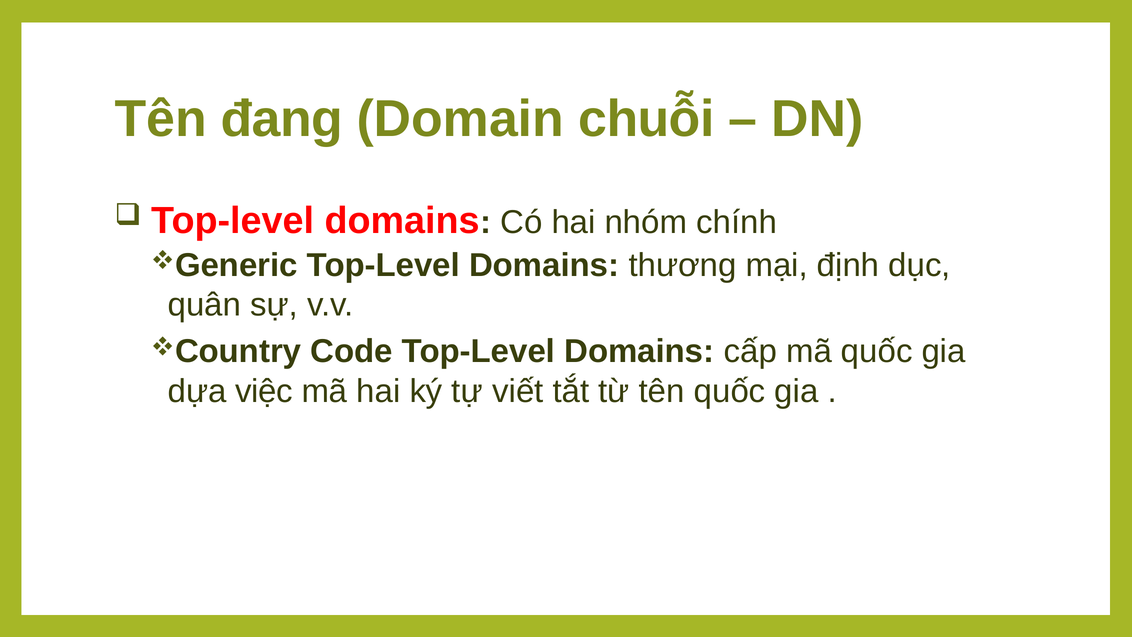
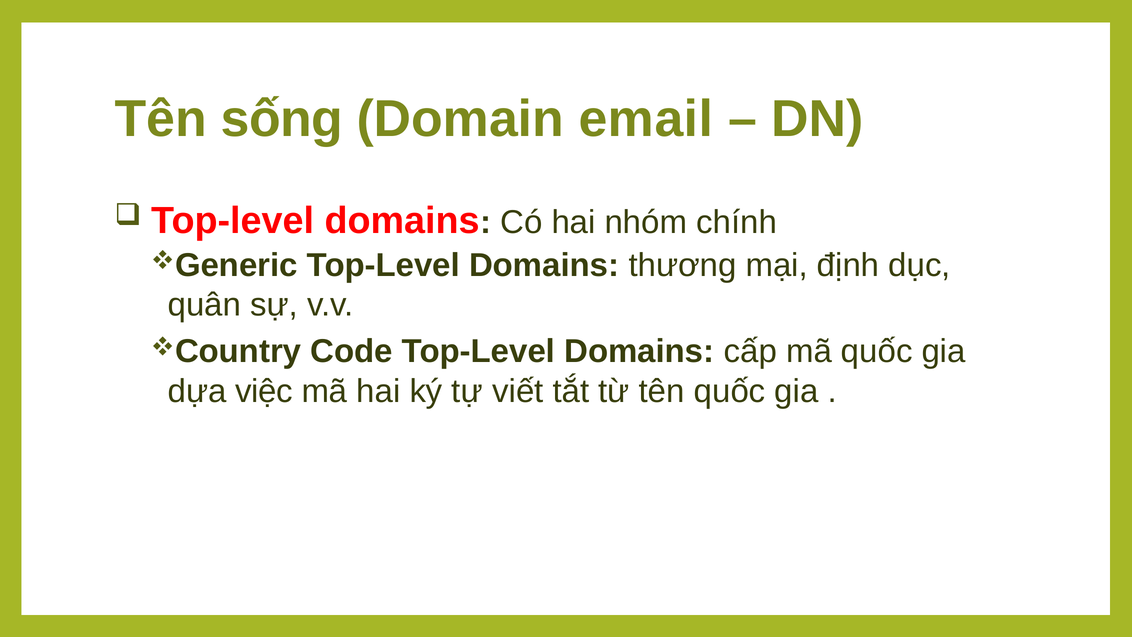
đang: đang -> sống (282, 119)
chuỗi: chuỗi -> email (646, 119)
